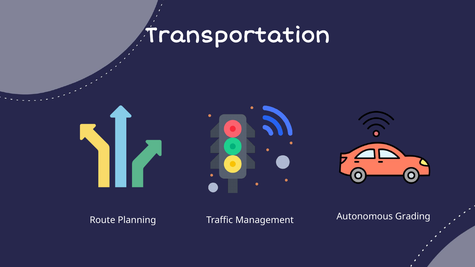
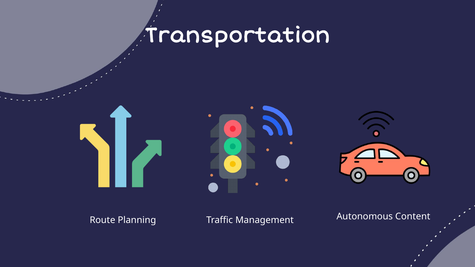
Grading: Grading -> Content (413, 217)
